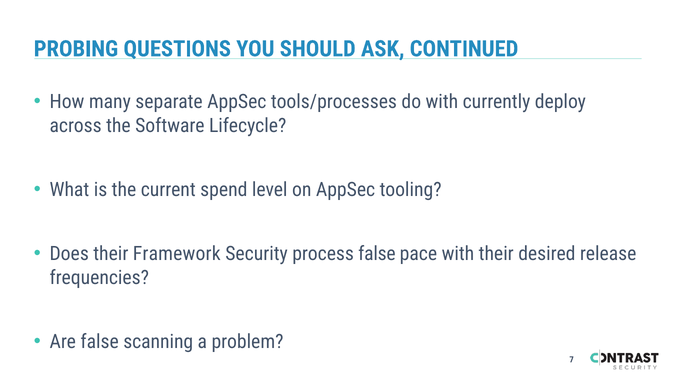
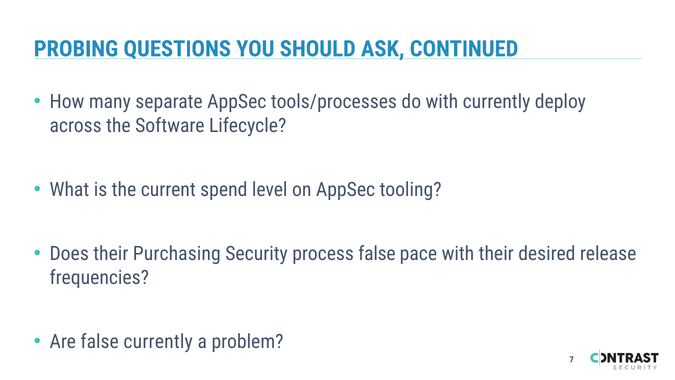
Framework: Framework -> Purchasing (177, 254)
false scanning: scanning -> currently (158, 342)
